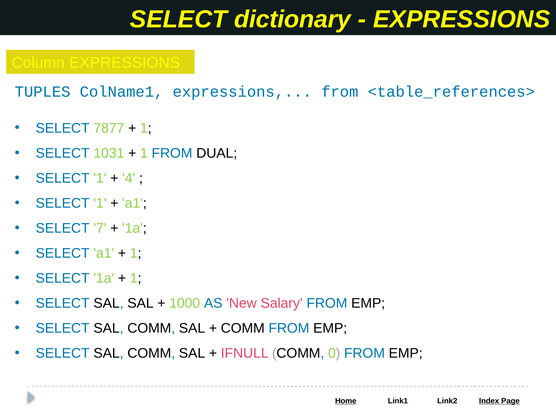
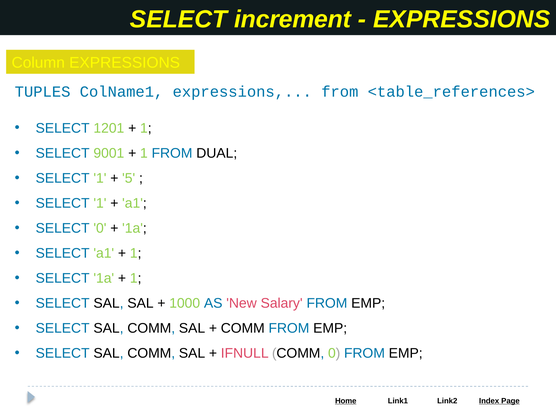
dictionary: dictionary -> increment (293, 19)
7877: 7877 -> 1201 (109, 128)
1031: 1031 -> 9001 (109, 153)
4: 4 -> 5 (129, 178)
SELECT 7: 7 -> 0 (100, 228)
